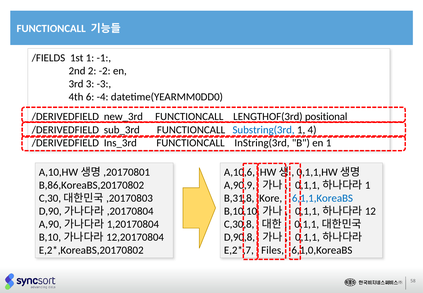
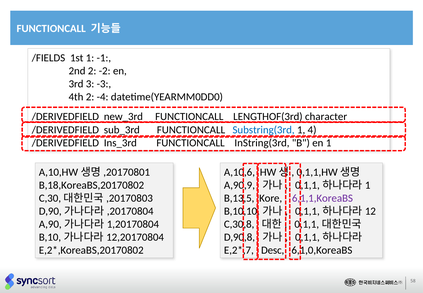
4th 6: 6 -> 2 (90, 97)
positional: positional -> character (326, 117)
B,86,KoreaBS,20170802: B,86,KoreaBS,20170802 -> B,18,KoreaBS,20170802 (92, 185)
B,31,8: B,31,8 -> B,13,5 (239, 198)
6,1,1,KoreaBS colour: blue -> purple (322, 198)
Files: Files -> Desc (273, 250)
